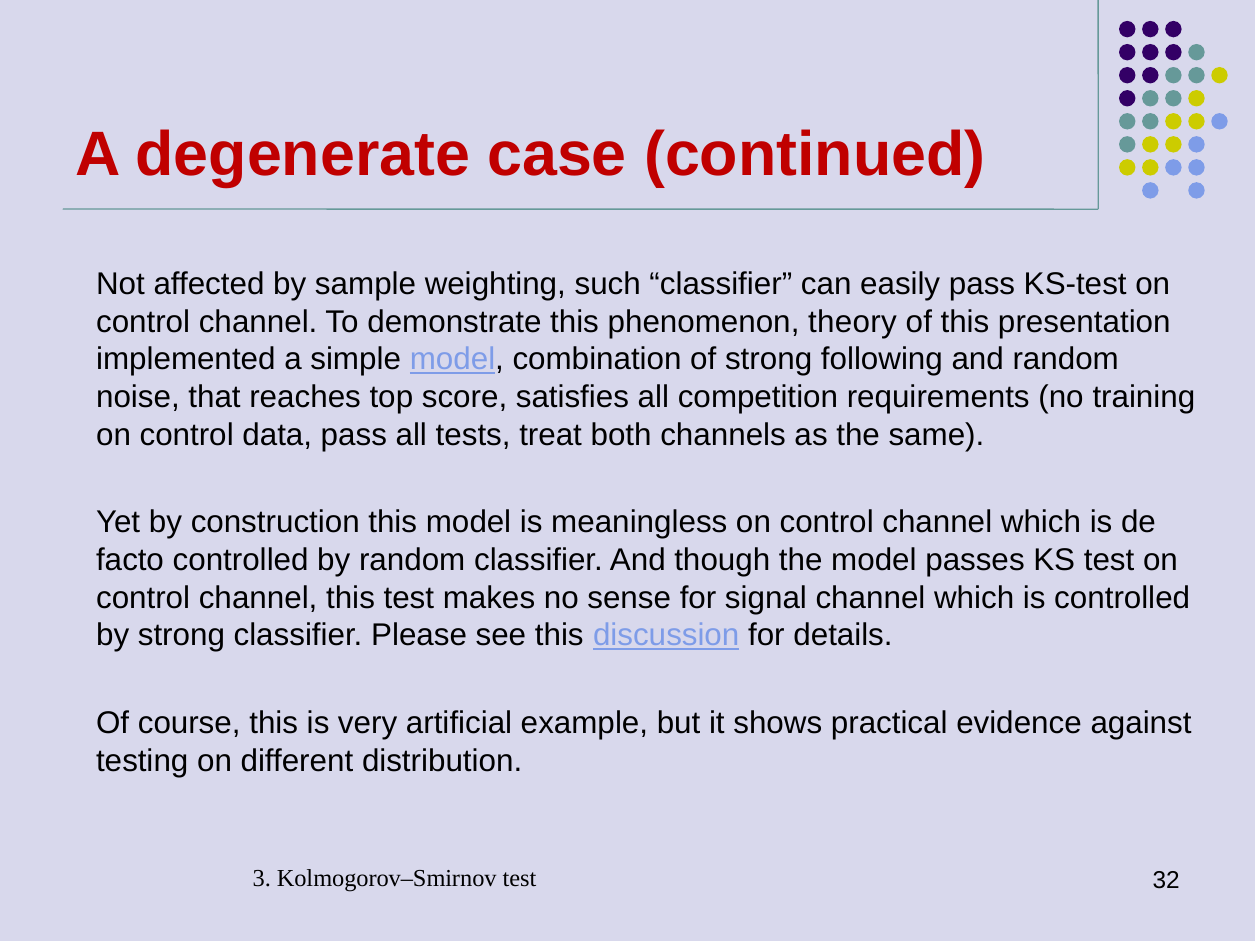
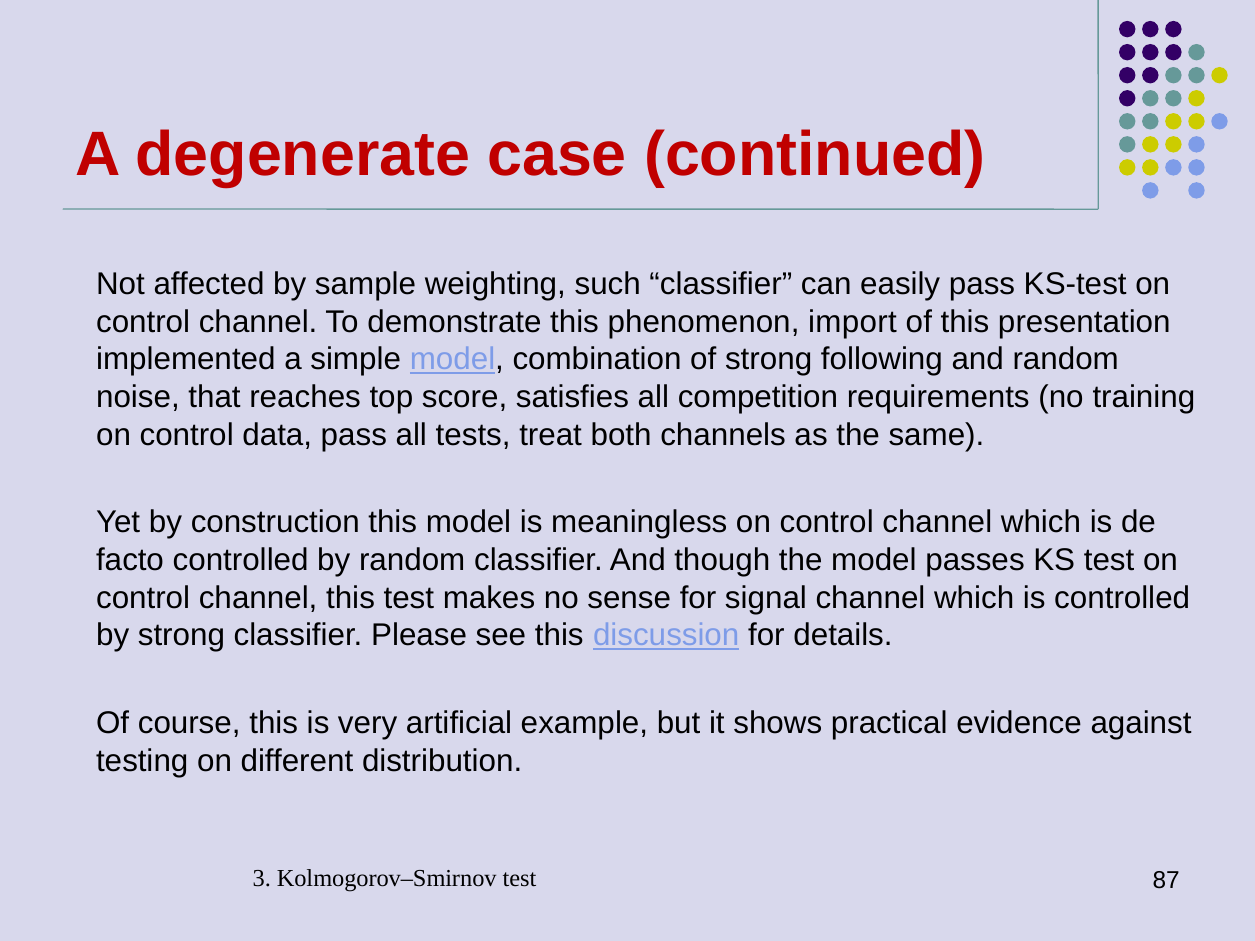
theory: theory -> import (852, 322)
32: 32 -> 87 (1166, 880)
